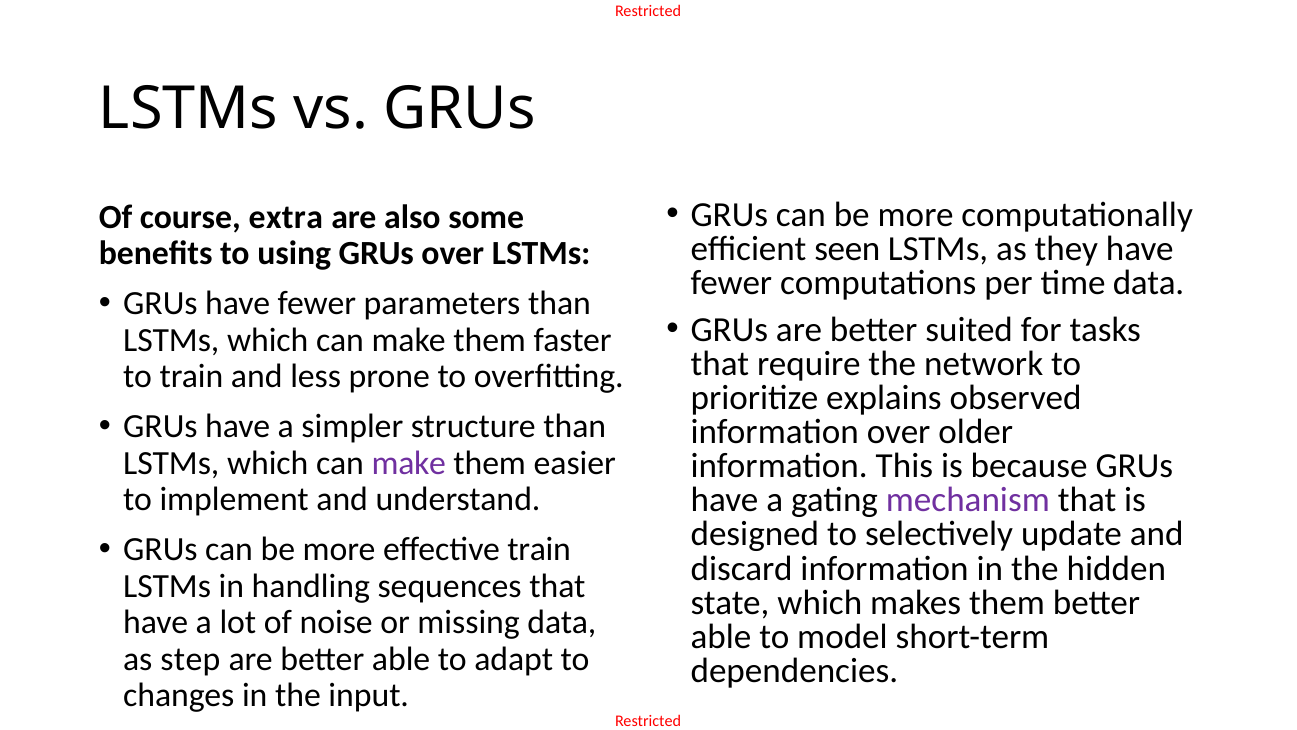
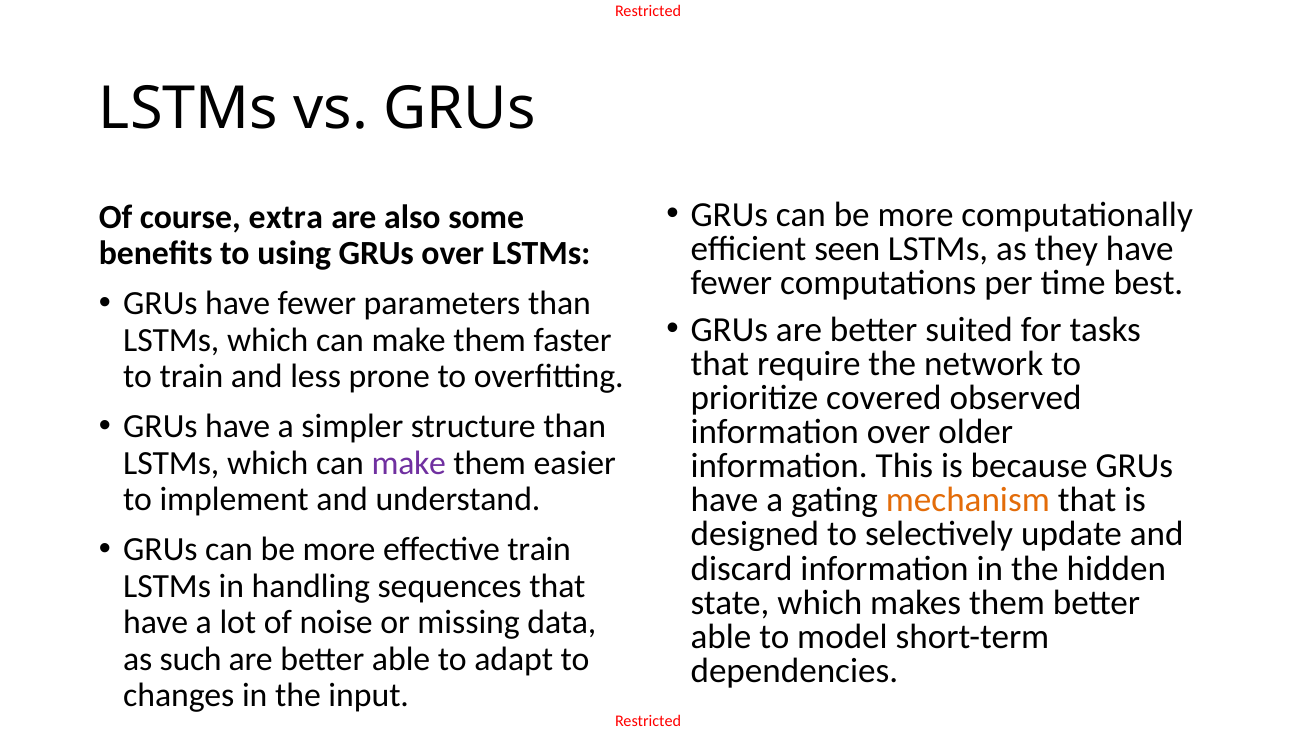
time data: data -> best (1148, 283)
explains: explains -> covered (884, 398)
mechanism colour: purple -> orange (968, 500)
step: step -> such (191, 659)
